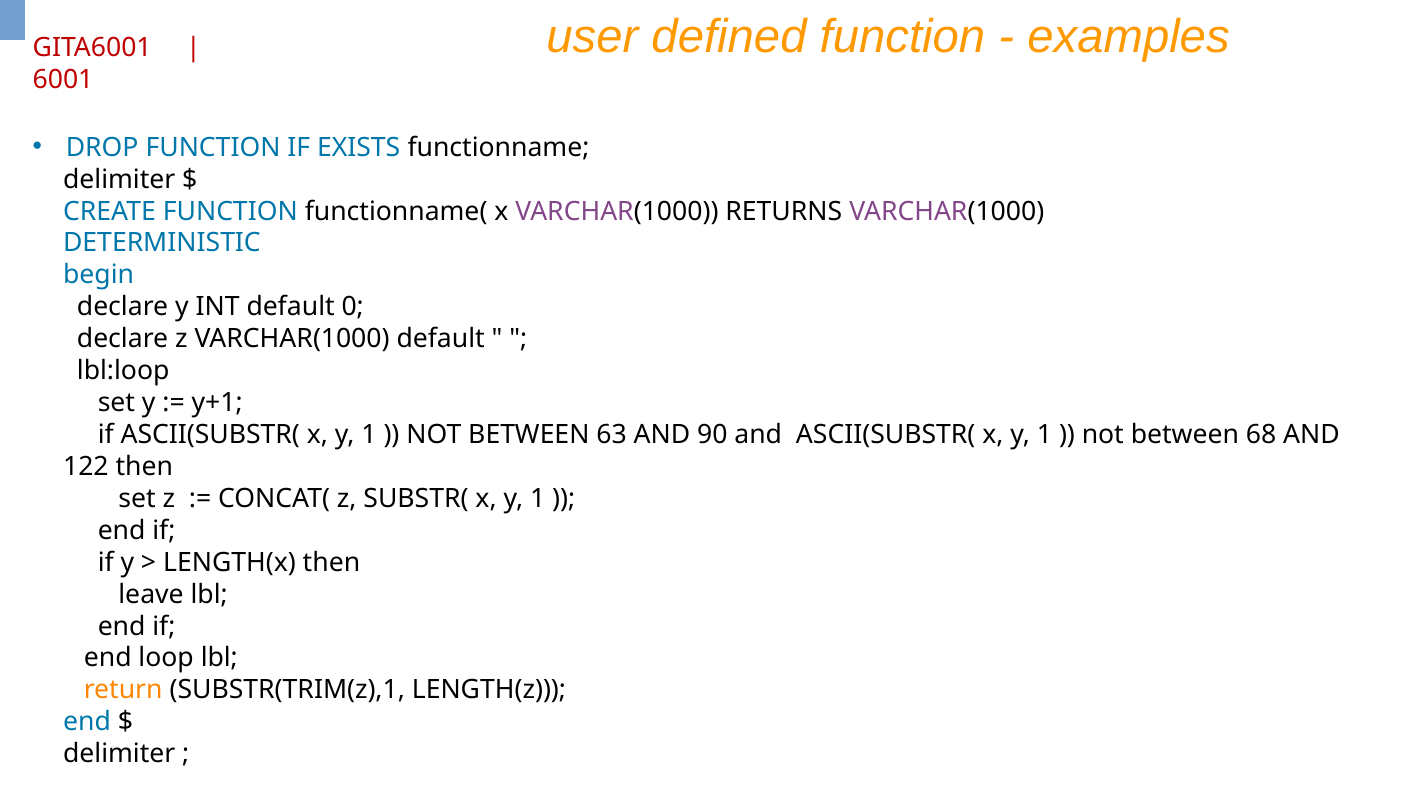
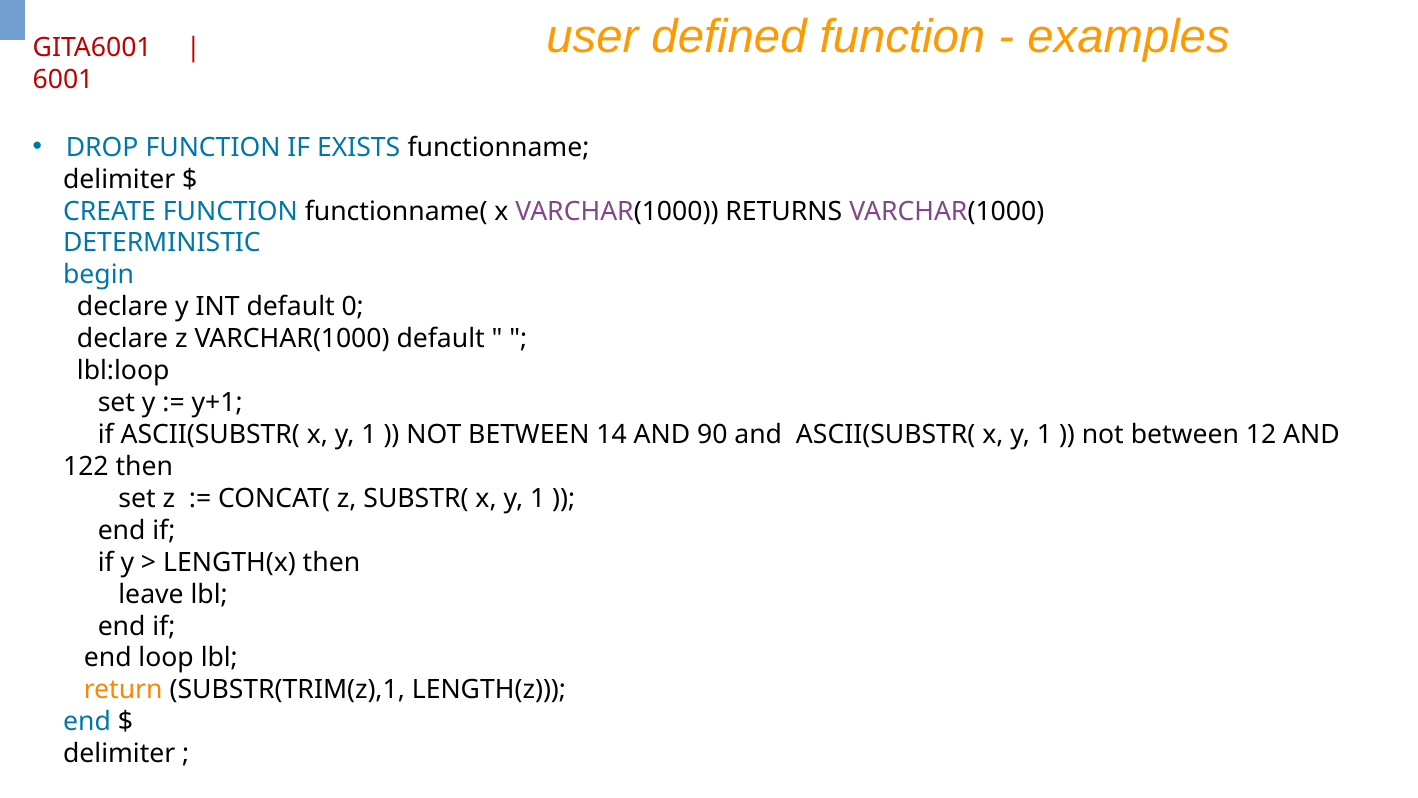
63: 63 -> 14 (612, 435)
68: 68 -> 12 (1261, 435)
